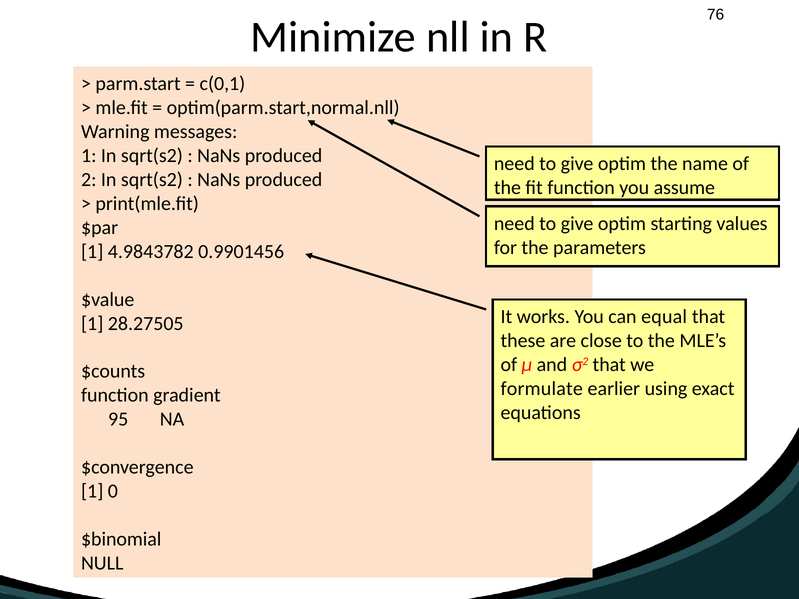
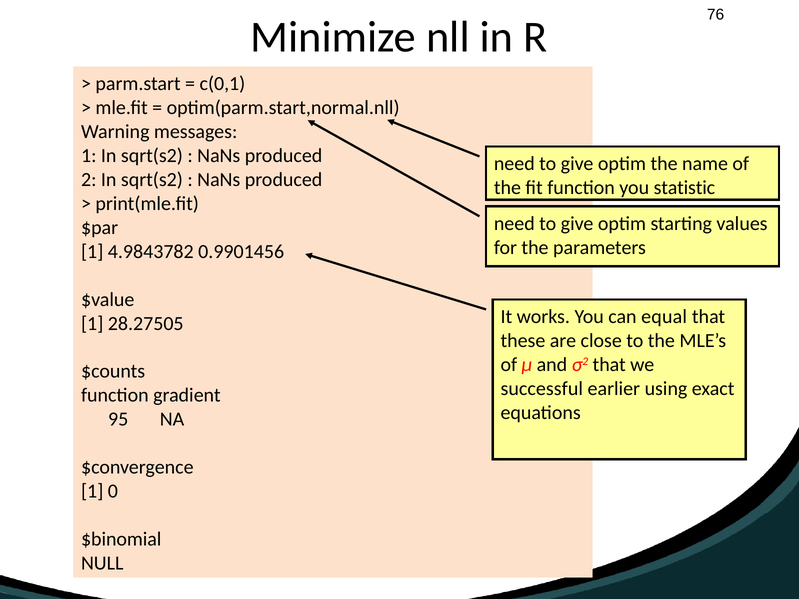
assume: assume -> statistic (684, 188)
formulate: formulate -> successful (542, 389)
